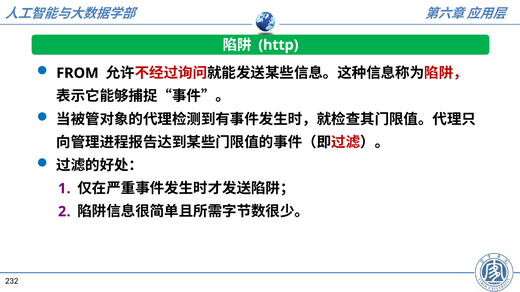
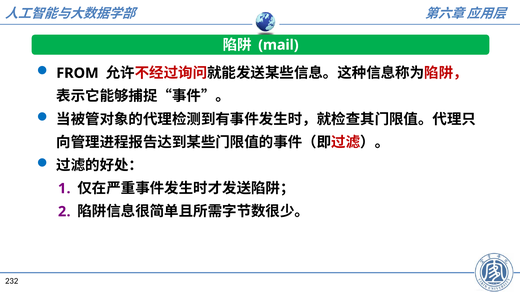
http: http -> mail (278, 45)
